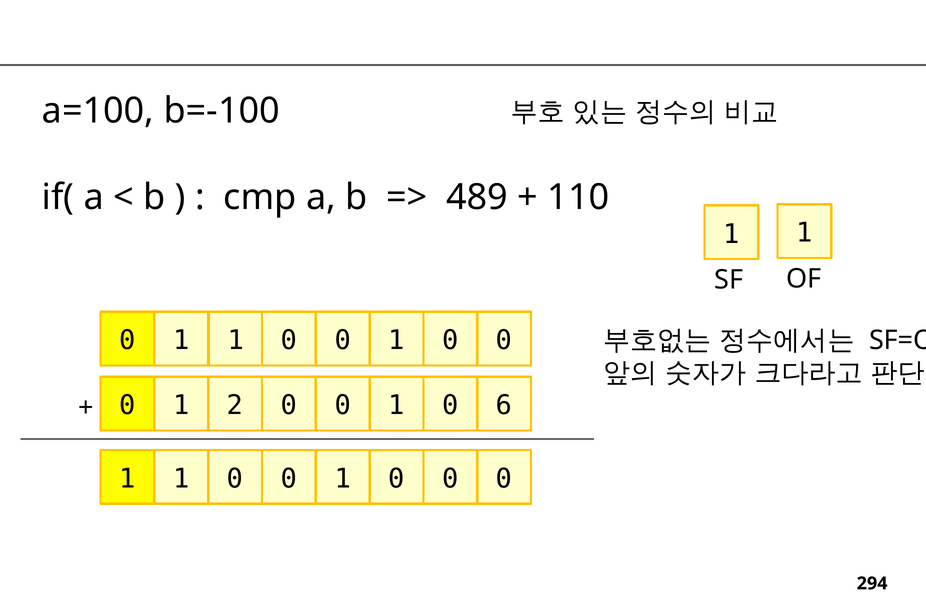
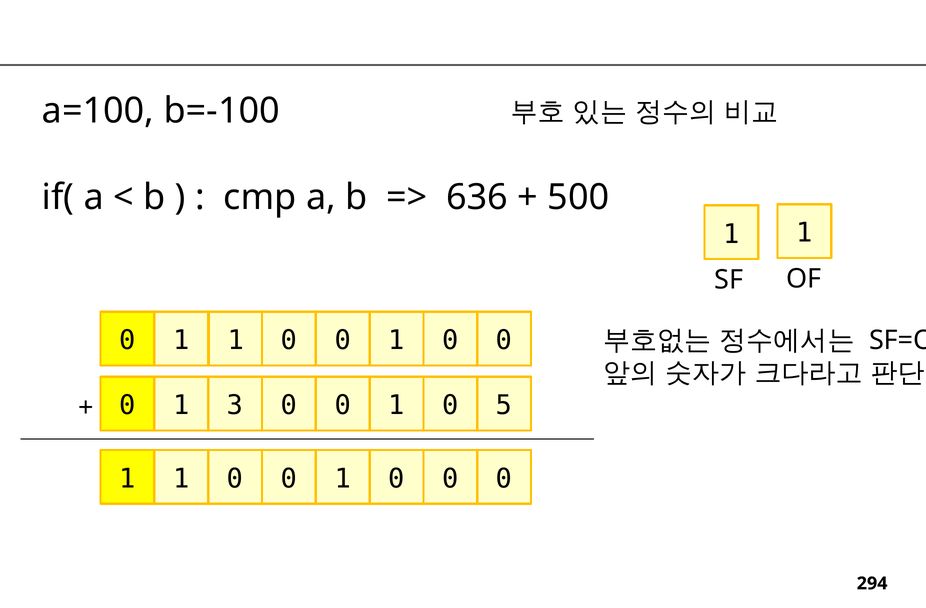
489: 489 -> 636 (477, 197)
110: 110 -> 500 (578, 197)
2: 2 -> 3 (235, 406)
6: 6 -> 5 (504, 406)
